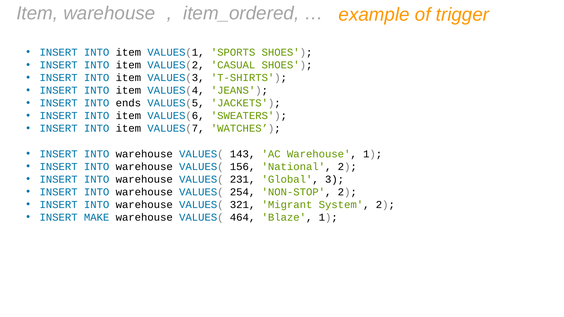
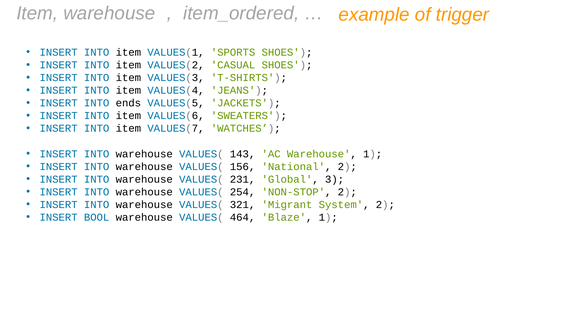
MAKE: MAKE -> BOOL (97, 217)
